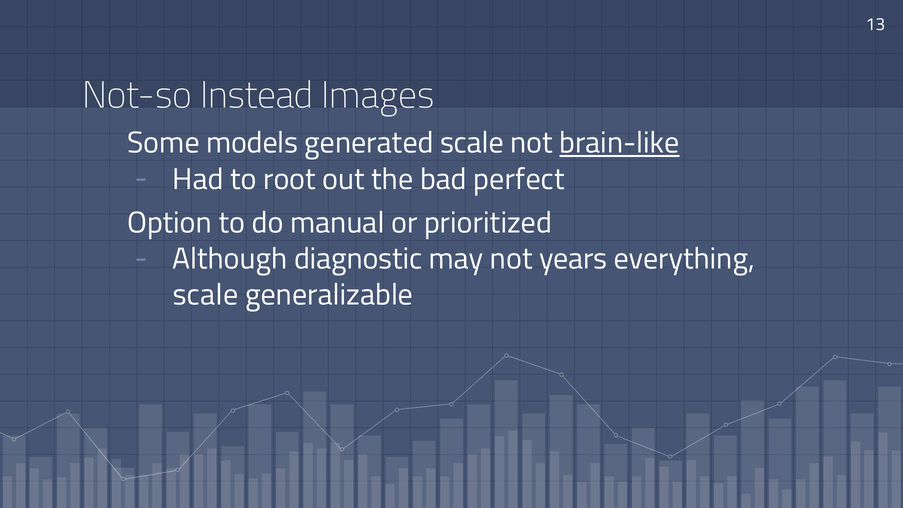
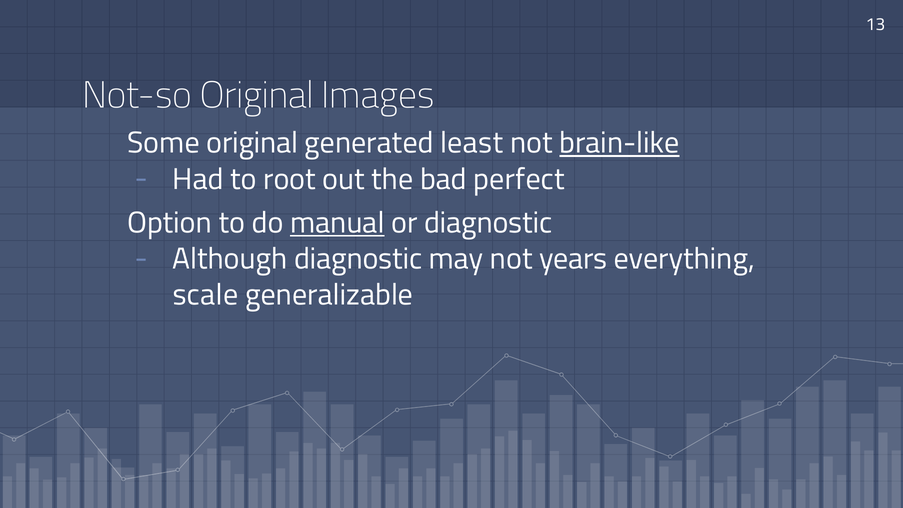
Not-so Instead: Instead -> Original (257, 95)
Some models: models -> original (252, 143)
generated scale: scale -> least (472, 143)
manual underline: none -> present (337, 223)
or prioritized: prioritized -> diagnostic (488, 223)
